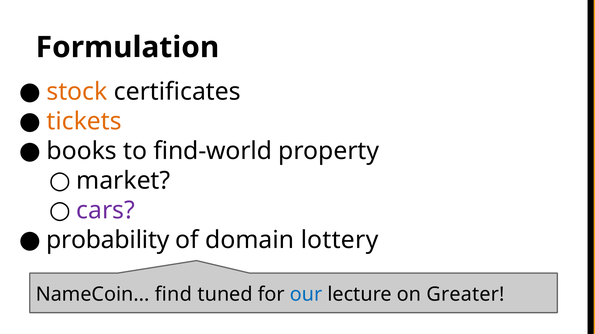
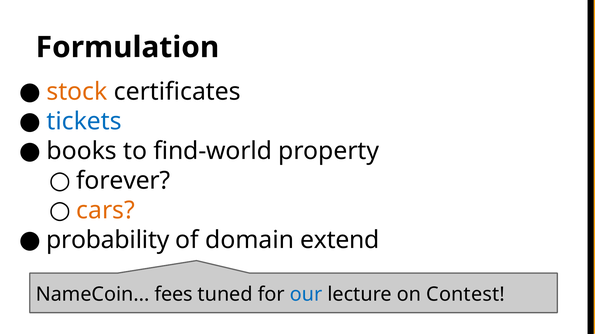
tickets colour: orange -> blue (84, 122)
market: market -> forever (123, 181)
cars colour: purple -> orange (106, 211)
lottery: lottery -> extend (340, 241)
find: find -> fees (174, 295)
Greater: Greater -> Contest (466, 295)
